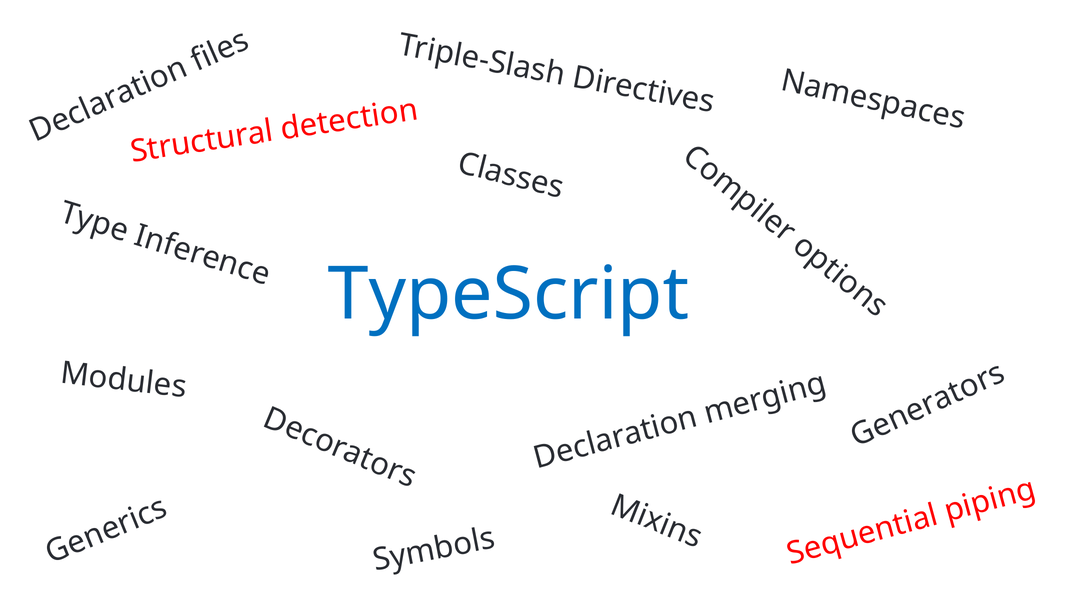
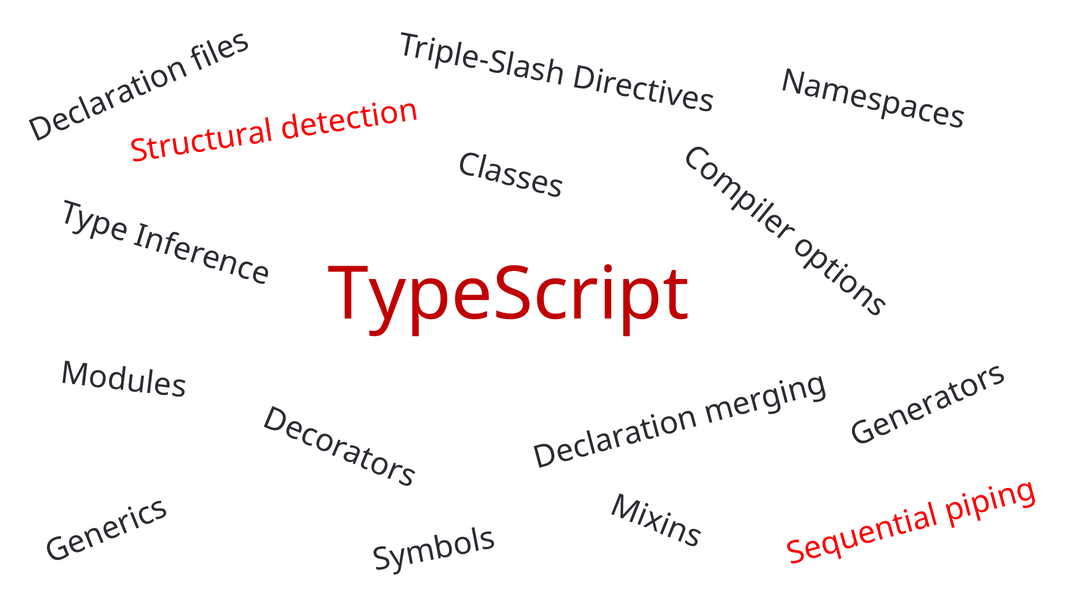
TypeScript colour: blue -> red (509, 295)
